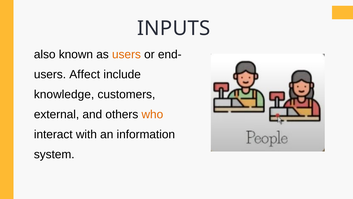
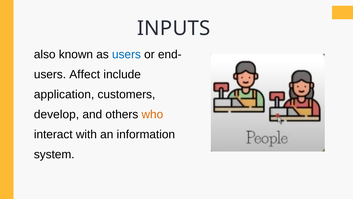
users colour: orange -> blue (126, 54)
knowledge: knowledge -> application (64, 94)
external: external -> develop (56, 114)
